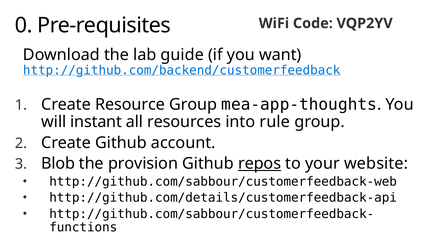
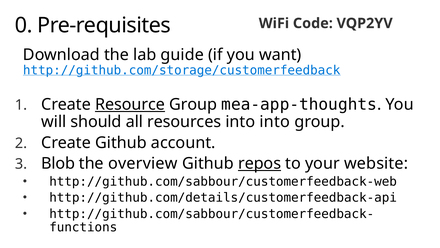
http://github.com/backend/customerfeedback: http://github.com/backend/customerfeedback -> http://github.com/storage/customerfeedback (182, 70)
Resource underline: none -> present (130, 104)
instant: instant -> should (96, 122)
into rule: rule -> into (275, 122)
provision: provision -> overview (143, 163)
